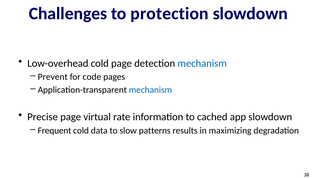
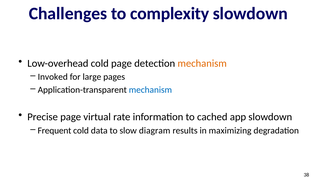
protection: protection -> complexity (170, 14)
mechanism colour: blue -> orange (202, 63)
Prevent: Prevent -> Invoked (53, 77)
code: code -> large (92, 77)
patterns: patterns -> diagram (155, 131)
